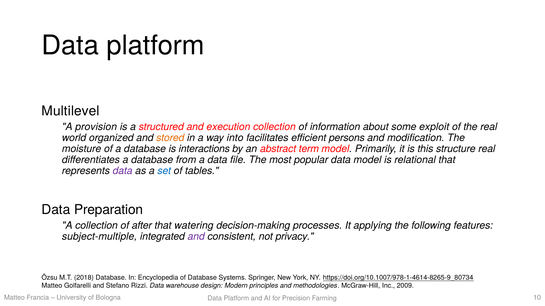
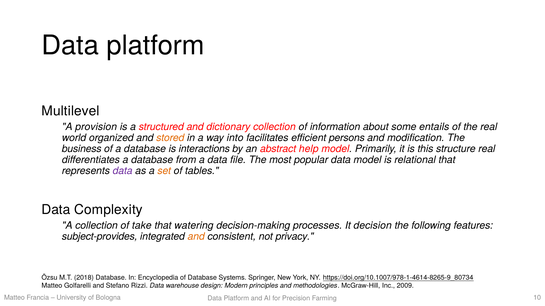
execution: execution -> dictionary (228, 127)
exploit: exploit -> entails (434, 127)
moisture: moisture -> business (82, 149)
term: term -> help (309, 149)
set colour: blue -> orange (164, 171)
Preparation: Preparation -> Complexity (109, 210)
after: after -> take (142, 226)
applying: applying -> decision (373, 226)
subject-multiple: subject-multiple -> subject-provides (100, 237)
and colour: purple -> orange (196, 237)
